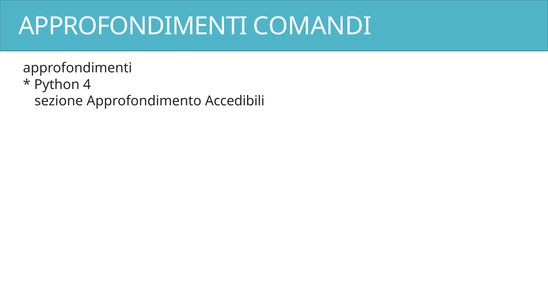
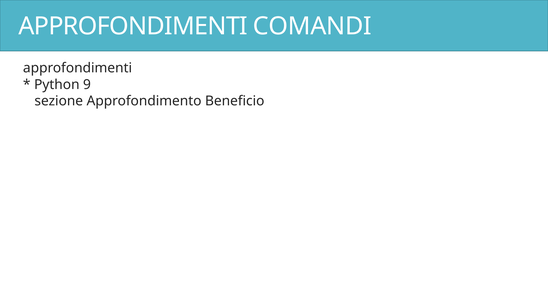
4: 4 -> 9 (87, 85)
Accedibili: Accedibili -> Beneficio (235, 101)
